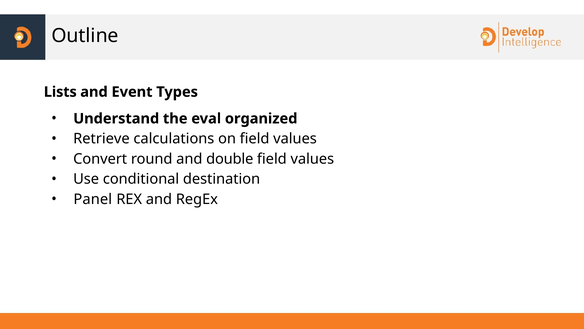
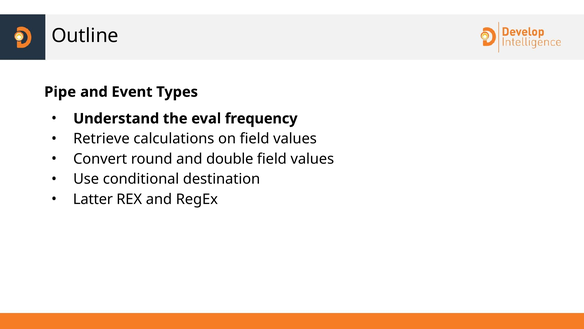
Lists: Lists -> Pipe (60, 92)
organized: organized -> frequency (261, 118)
Panel: Panel -> Latter (93, 199)
